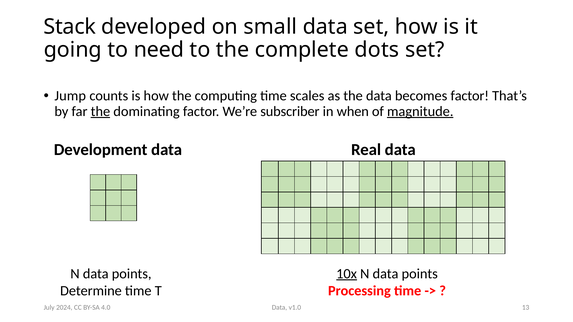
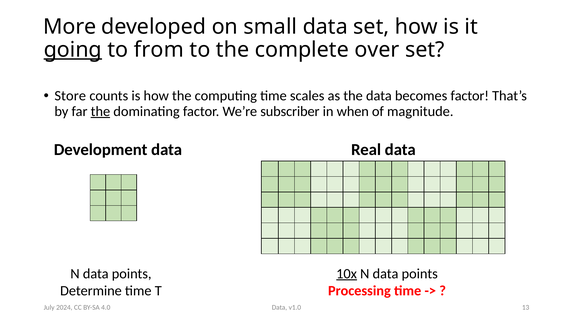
Stack: Stack -> More (70, 27)
going underline: none -> present (73, 50)
need: need -> from (159, 50)
dots: dots -> over (377, 50)
Jump: Jump -> Store (70, 96)
magnitude underline: present -> none (420, 111)
